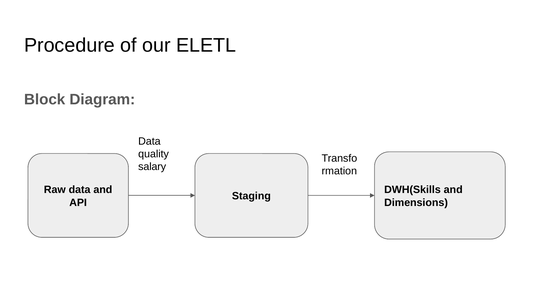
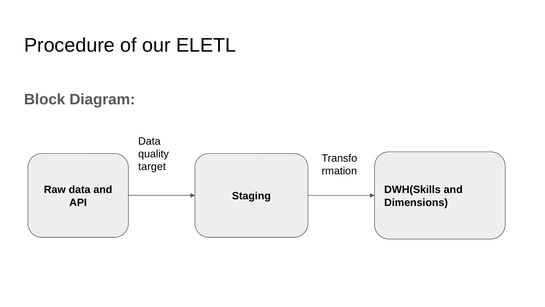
salary: salary -> target (152, 167)
